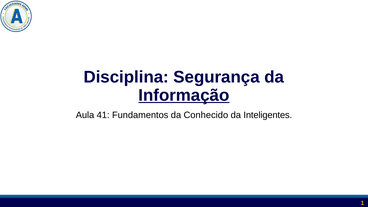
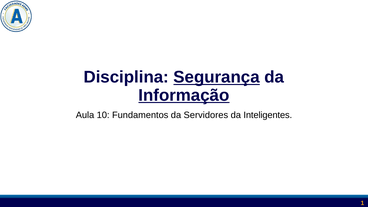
Segurança underline: none -> present (217, 77)
41: 41 -> 10 (103, 115)
Conhecido: Conhecido -> Servidores (206, 115)
